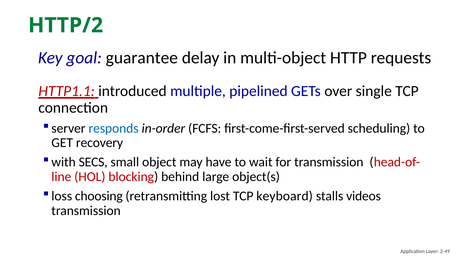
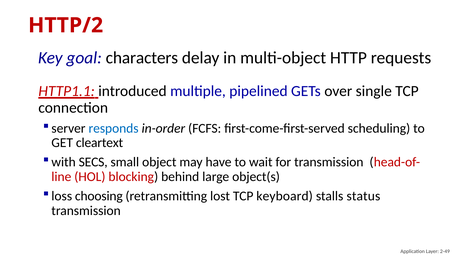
HTTP/2 colour: green -> red (66, 25)
guarantee: guarantee -> characters (142, 58)
recovery: recovery -> cleartext (100, 143)
videos: videos -> status (363, 196)
